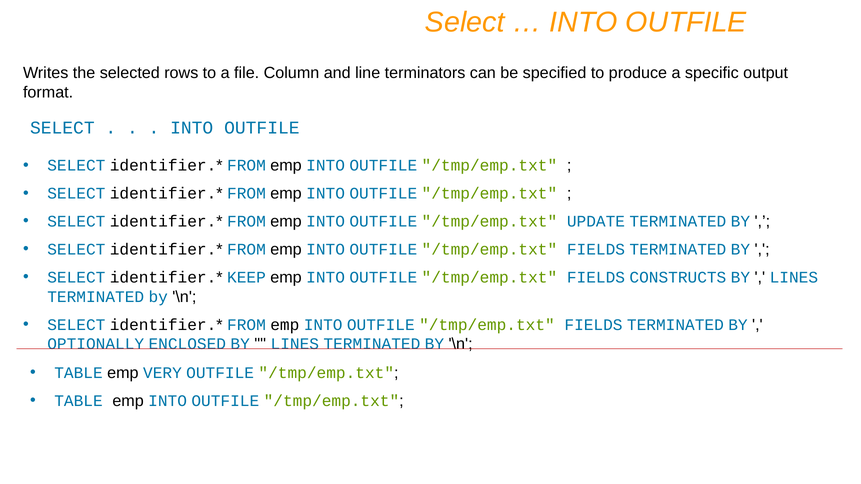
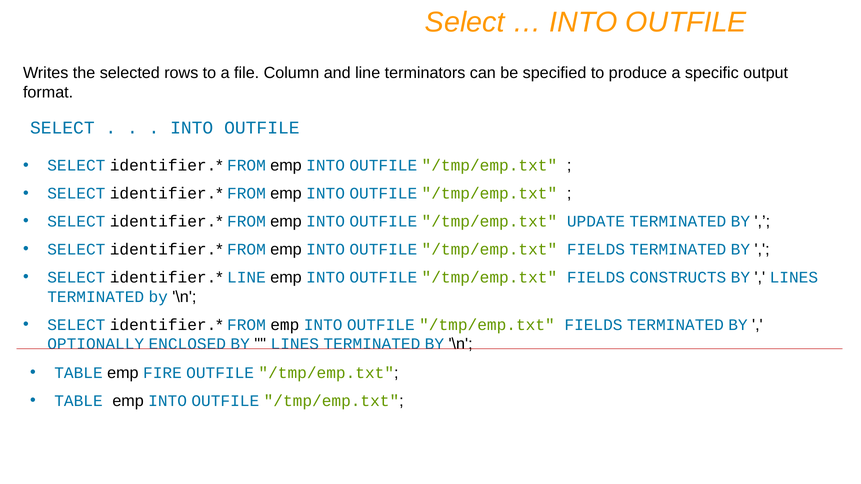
KEEP: KEEP -> LINE (246, 278)
VERY: VERY -> FIRE (162, 373)
